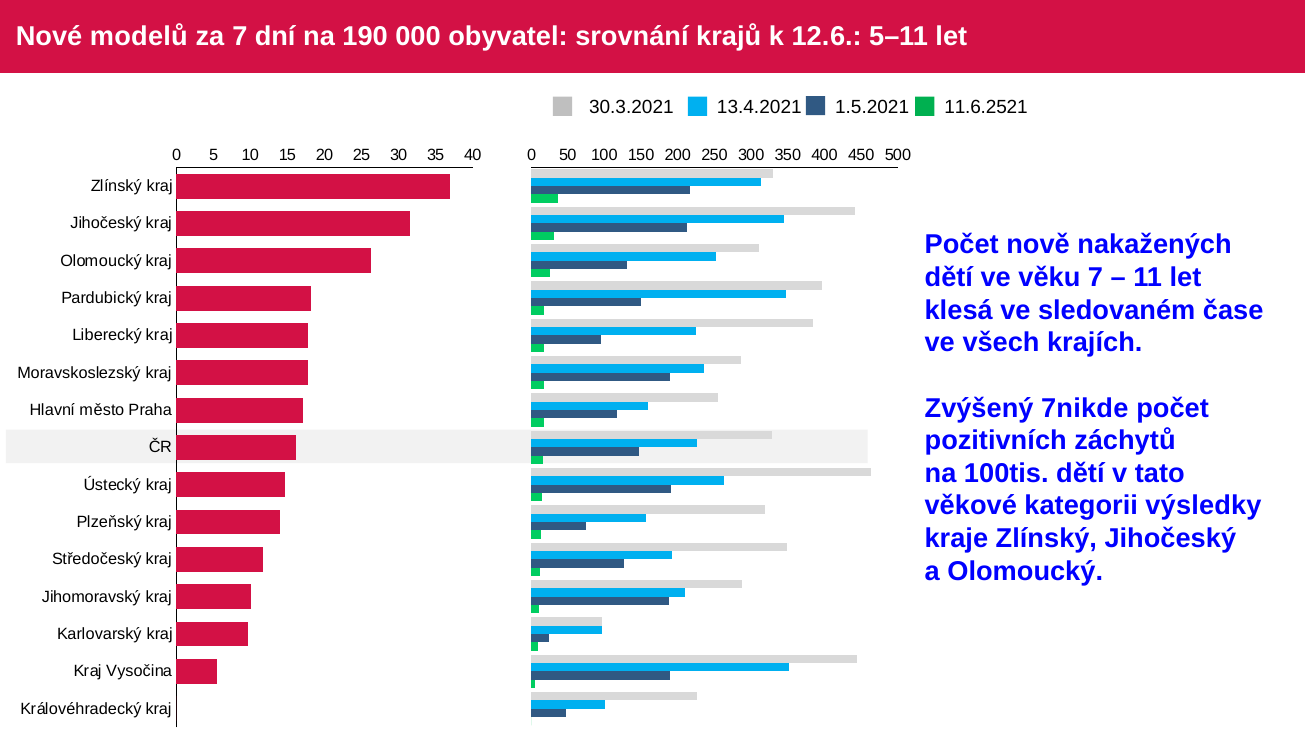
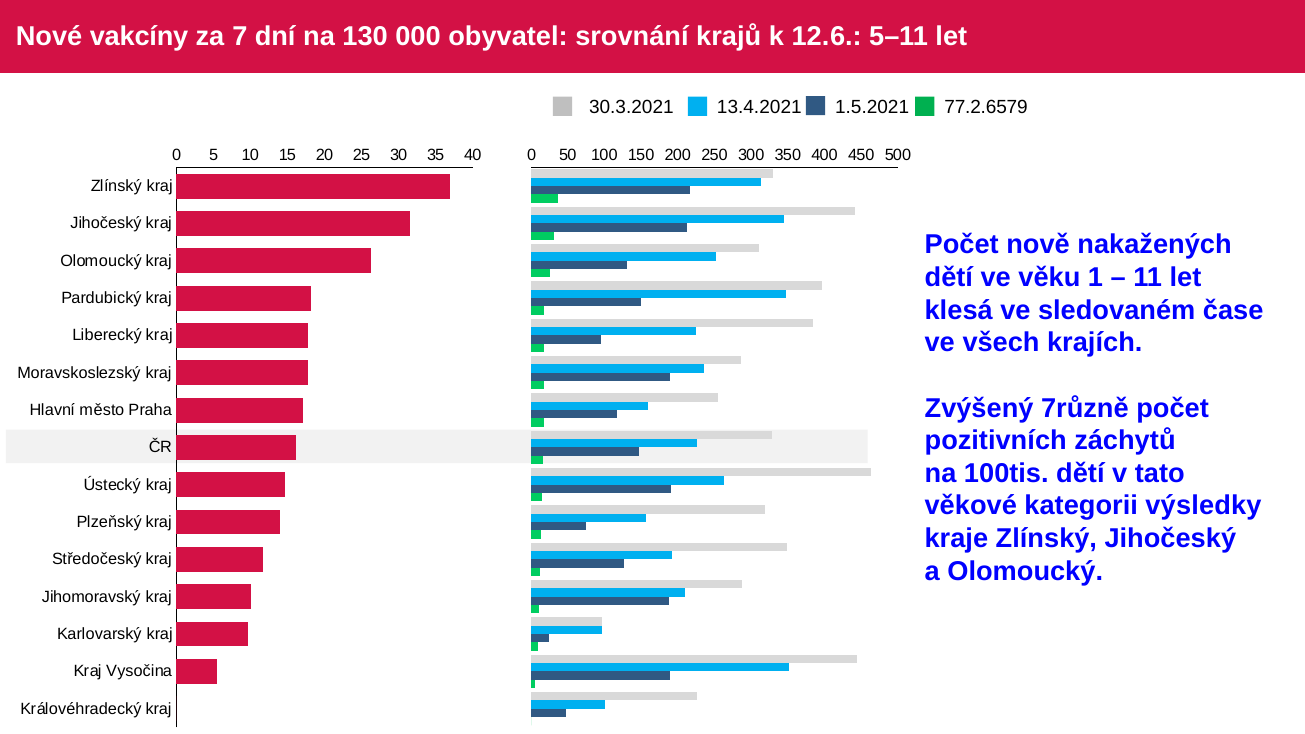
modelů: modelů -> vakcíny (139, 36)
190: 190 -> 130 (365, 36)
11.6.2521: 11.6.2521 -> 77.2.6579 (986, 107)
věku 7: 7 -> 1 (1096, 278)
7nikde: 7nikde -> 7různě (1085, 408)
